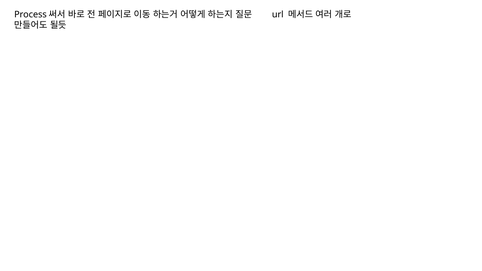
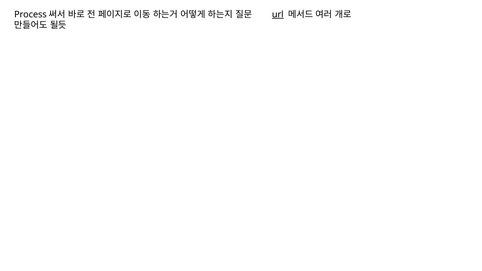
url underline: none -> present (278, 14)
